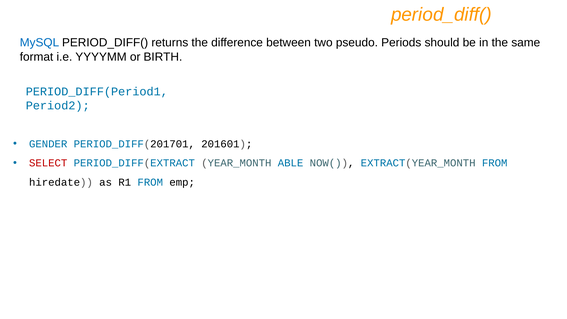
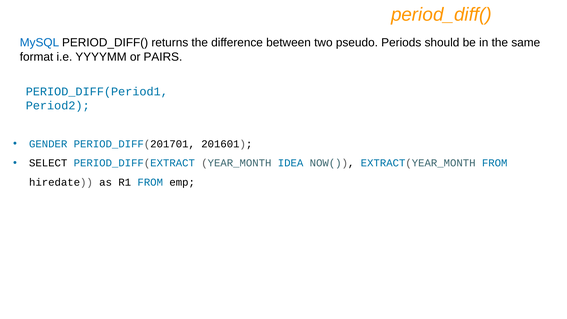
BIRTH: BIRTH -> PAIRS (163, 57)
SELECT colour: red -> black (48, 163)
ABLE: ABLE -> IDEA (291, 163)
